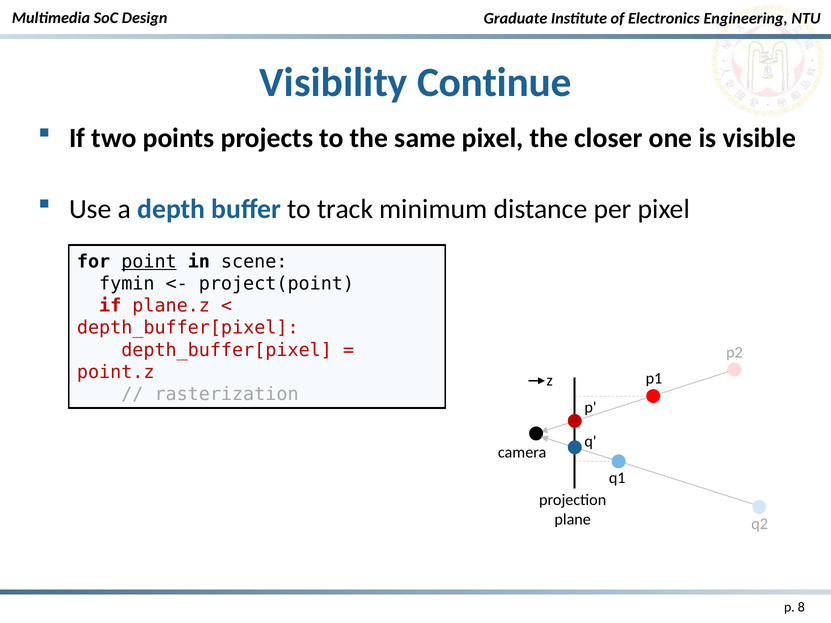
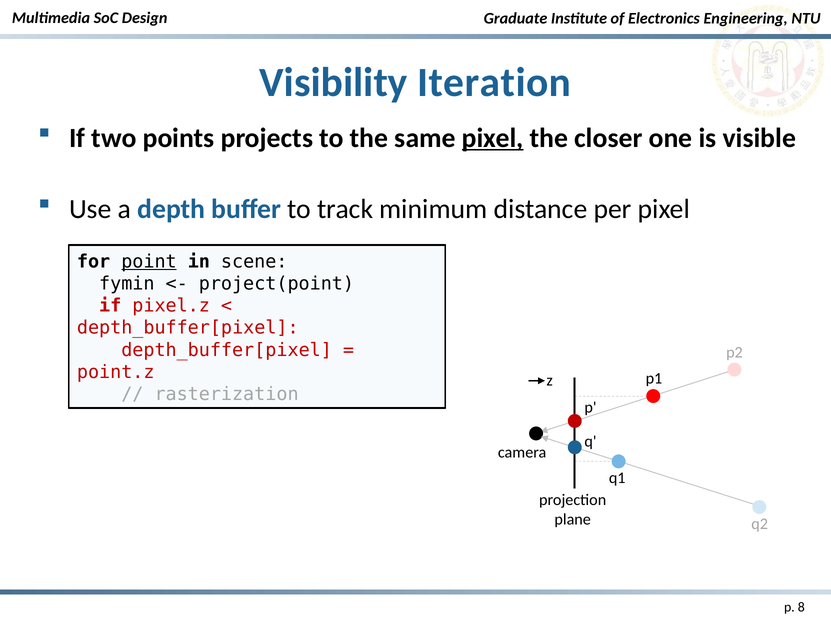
Continue: Continue -> Iteration (494, 82)
pixel underline: none -> present (493, 138)
plane.z: plane.z -> pixel.z (171, 306)
